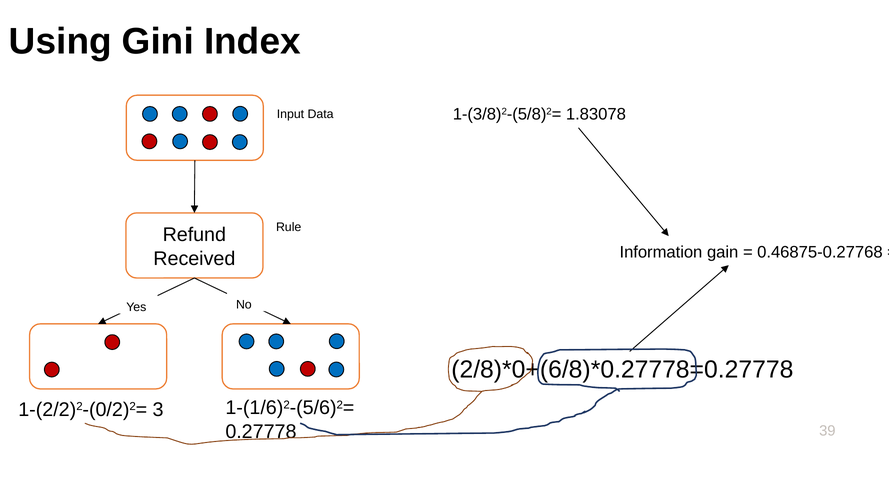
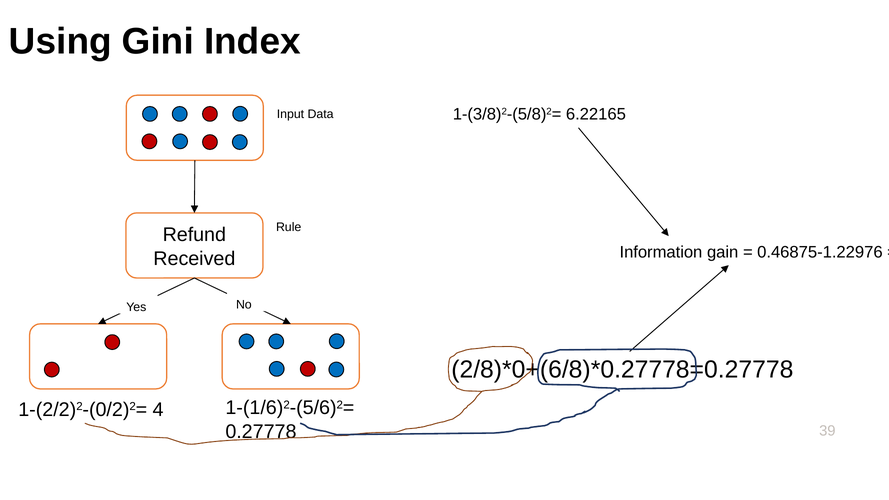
1.83078: 1.83078 -> 6.22165 (596, 114)
0.46875-0.27768: 0.46875-0.27768 -> 0.46875-1.22976 (820, 252)
3: 3 -> 4 (158, 410)
